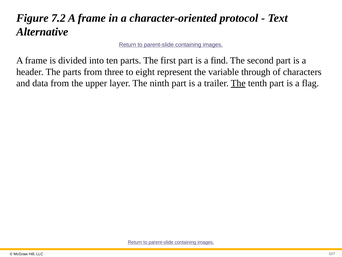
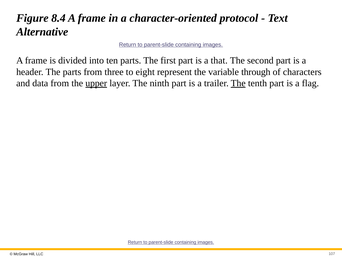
7.2: 7.2 -> 8.4 (58, 18)
find: find -> that (219, 60)
upper underline: none -> present (96, 83)
